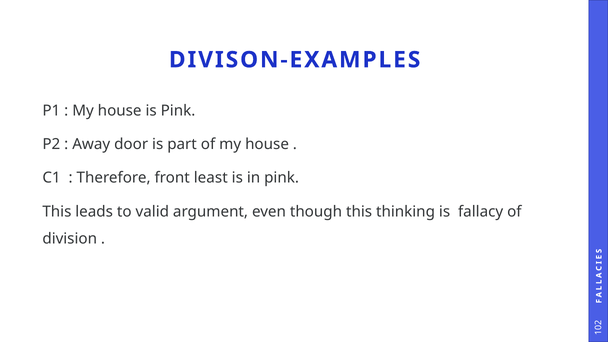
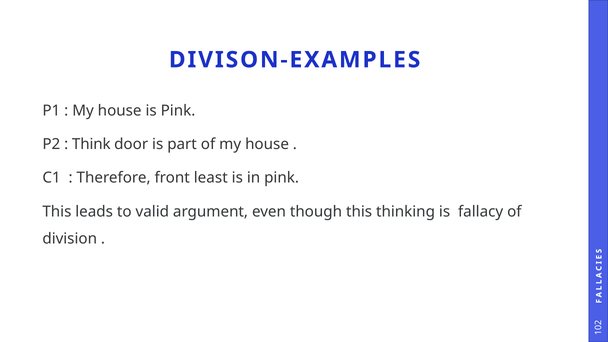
Away: Away -> Think (91, 144)
